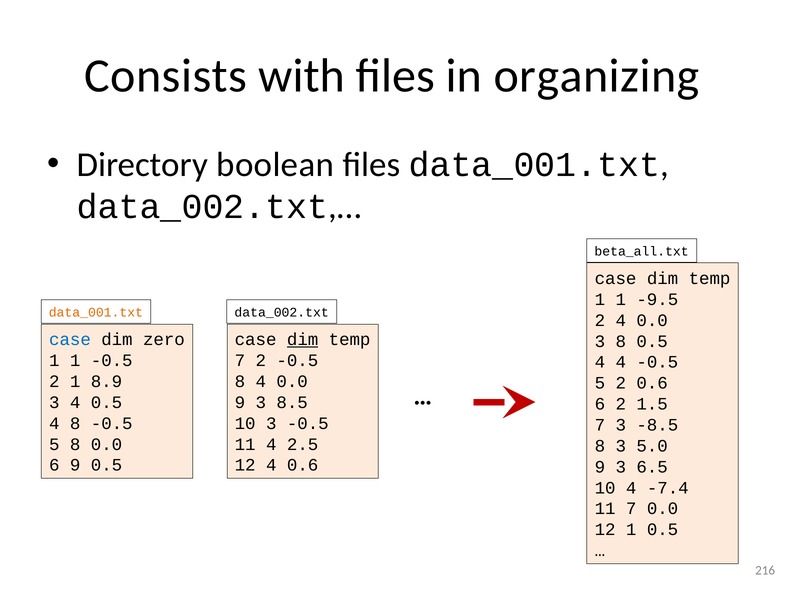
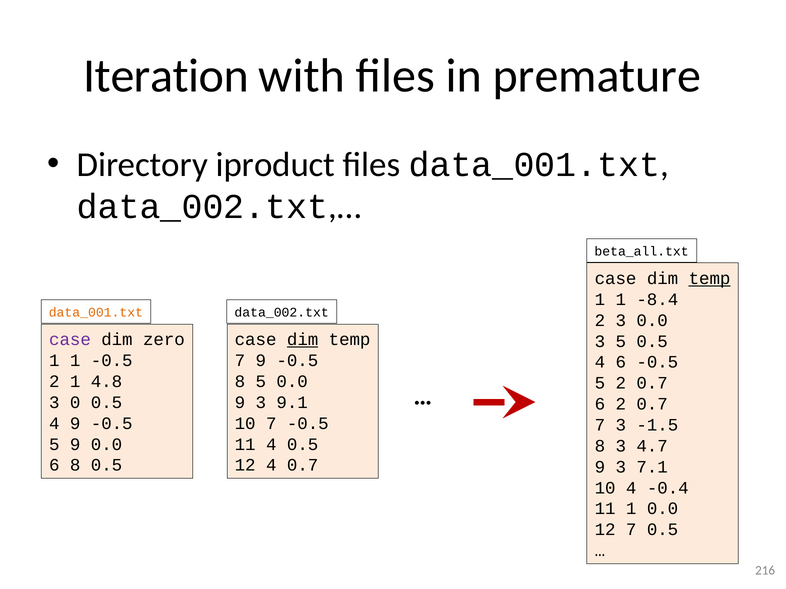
Consists: Consists -> Iteration (166, 76)
organizing: organizing -> premature (597, 76)
boolean: boolean -> iproduct (275, 165)
temp underline: none -> present (710, 279)
-9.5: -9.5 -> -8.4 (657, 300)
2 4: 4 -> 3 (621, 321)
case colour: blue -> purple (70, 340)
3 8: 8 -> 5 (621, 342)
7 2: 2 -> 9 (261, 361)
4 4: 4 -> 6 (621, 363)
8.9: 8.9 -> 4.8 (106, 382)
8 4: 4 -> 5 (261, 382)
5 2 0.6: 0.6 -> 0.7 (652, 383)
3 4: 4 -> 0 (75, 403)
8.5: 8.5 -> 9.1 (292, 403)
6 2 1.5: 1.5 -> 0.7 (652, 404)
4 8: 8 -> 9 (75, 424)
10 3: 3 -> 7 (271, 424)
-8.5: -8.5 -> -1.5 (657, 425)
5 8: 8 -> 9 (75, 445)
4 2.5: 2.5 -> 0.5 (303, 445)
5.0: 5.0 -> 4.7 (652, 446)
6 9: 9 -> 8 (75, 466)
4 0.6: 0.6 -> 0.7 (303, 466)
6.5: 6.5 -> 7.1 (652, 467)
-7.4: -7.4 -> -0.4 (668, 488)
11 7: 7 -> 1 (631, 509)
12 1: 1 -> 7 (631, 530)
